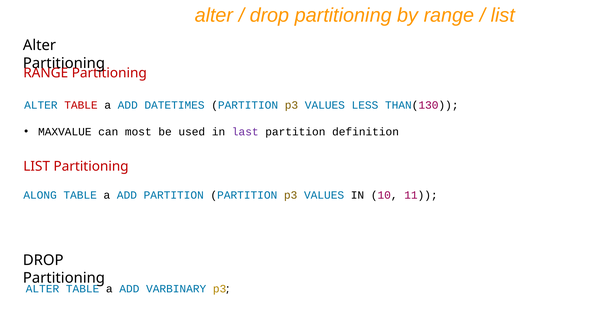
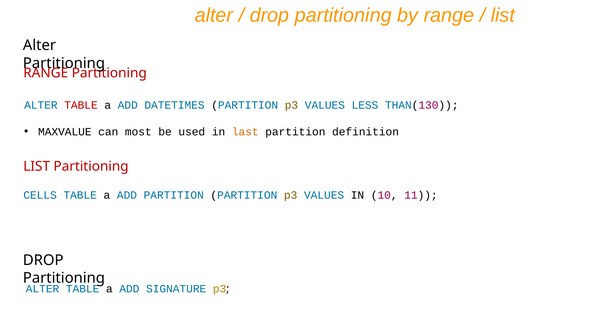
last colour: purple -> orange (245, 132)
ALONG: ALONG -> CELLS (40, 195)
VARBINARY: VARBINARY -> SIGNATURE (176, 289)
